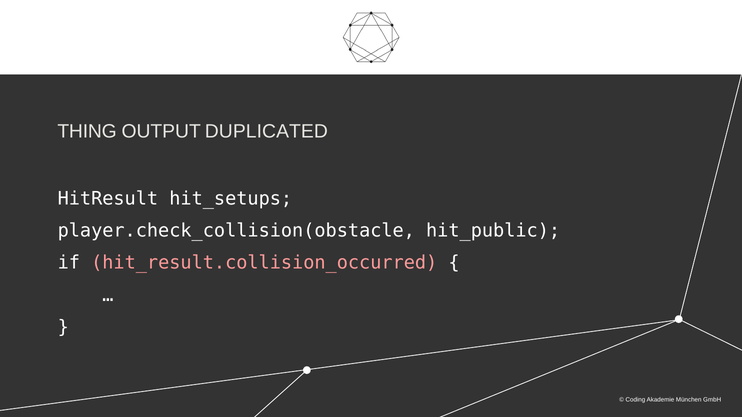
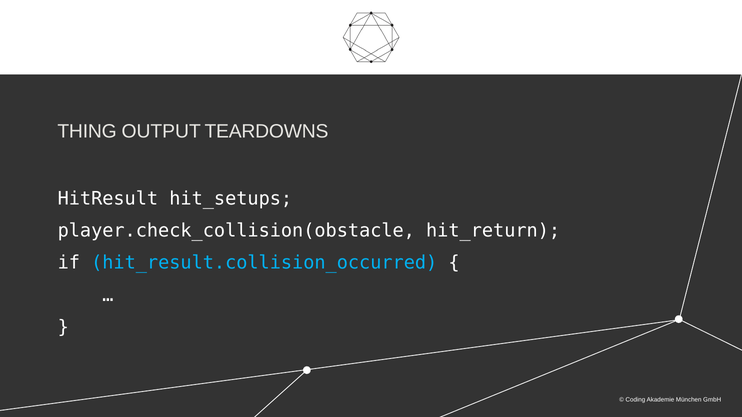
DUPLICATED: DUPLICATED -> TEARDOWNS (266, 131)
hit_public: hit_public -> hit_return (493, 231)
hit_result.collision_occurred colour: pink -> light blue (264, 263)
